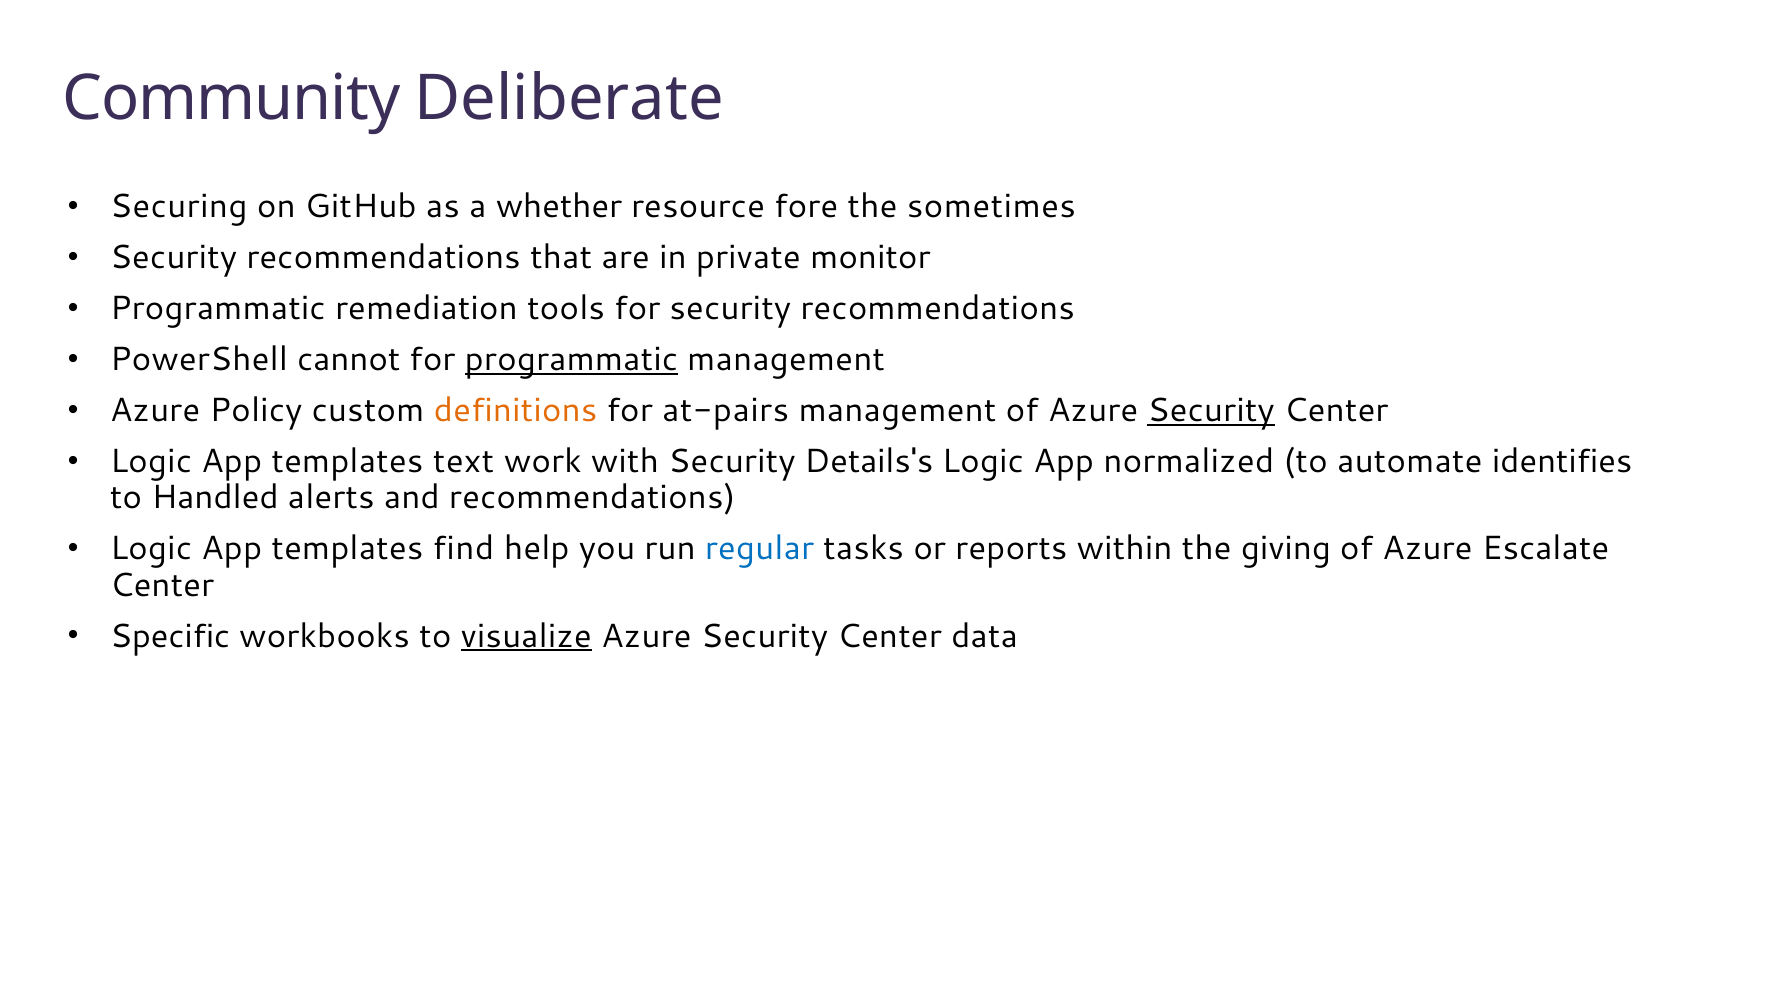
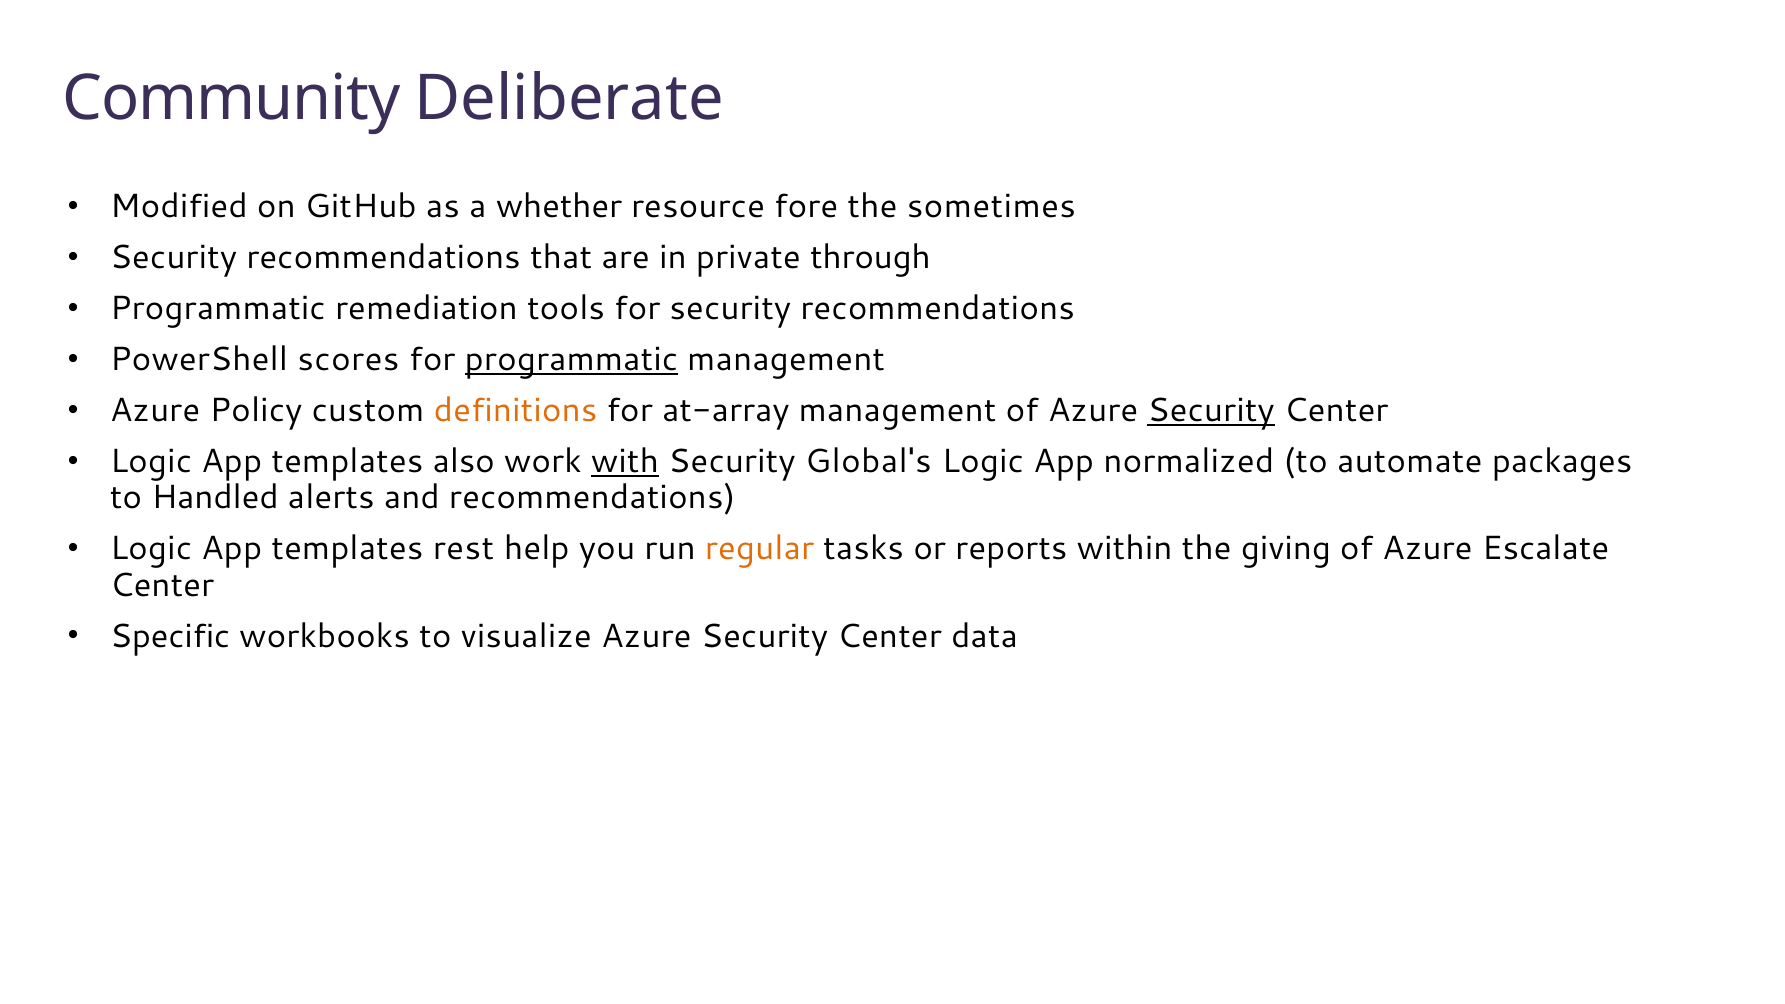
Securing: Securing -> Modified (179, 207)
monitor: monitor -> through (871, 258)
cannot: cannot -> scores (348, 360)
at-pairs: at-pairs -> at-array (726, 411)
text: text -> also (464, 462)
with underline: none -> present (625, 462)
Details's: Details's -> Global's (868, 462)
identifies: identifies -> packages (1562, 462)
find: find -> rest (464, 549)
regular colour: blue -> orange (759, 549)
visualize underline: present -> none (526, 636)
